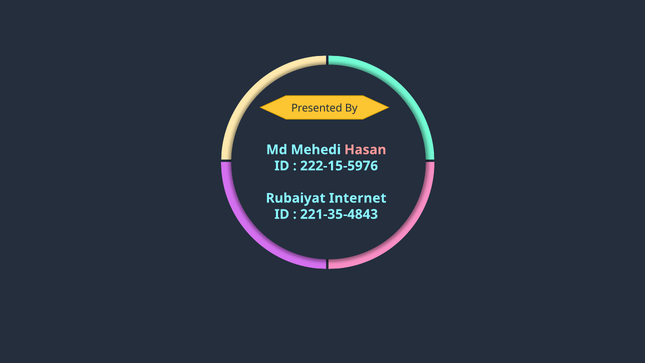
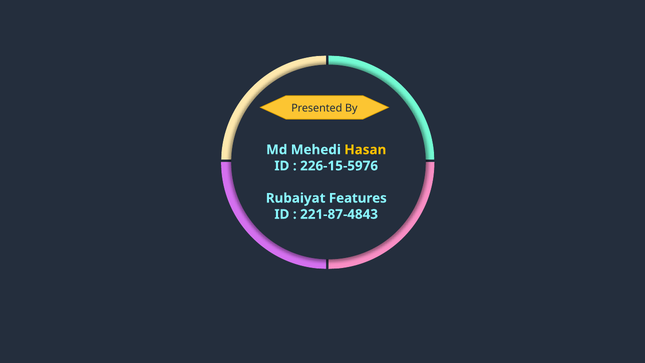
Hasan colour: pink -> yellow (365, 150)
222-15-5976: 222-15-5976 -> 226-15-5976 (339, 166)
Internet: Internet -> Features (358, 198)
221-35-4843: 221-35-4843 -> 221-87-4843 (339, 214)
